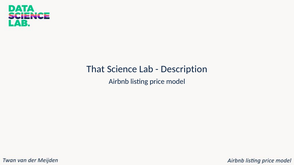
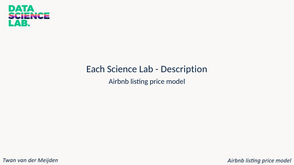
That: That -> Each (96, 69)
